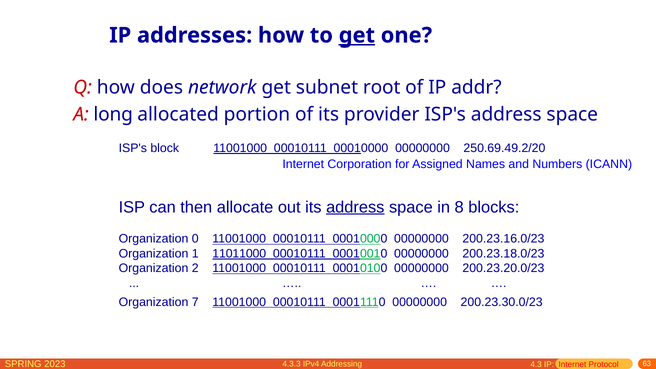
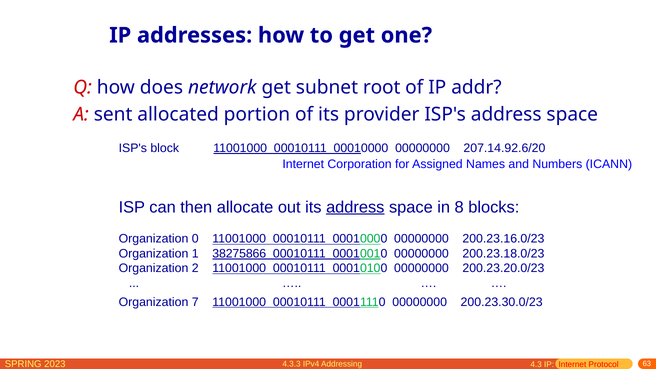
get underline: present -> none (357, 35)
long: long -> sent (113, 114)
250.69.49.2/20: 250.69.49.2/20 -> 207.14.92.6/20 (504, 148)
11011000: 11011000 -> 38275866 (239, 254)
